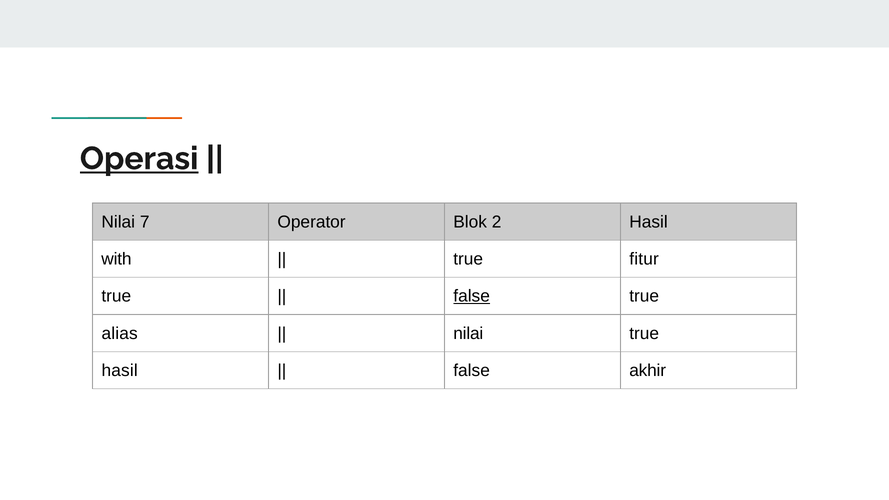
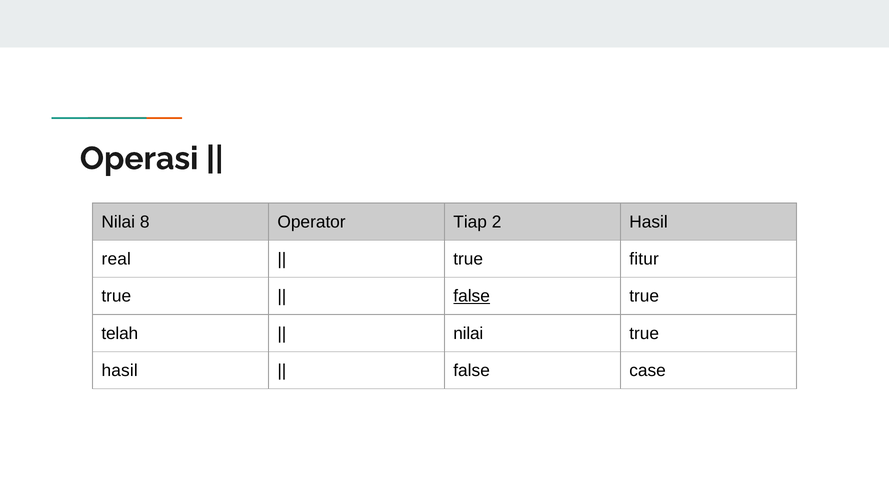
Operasi underline: present -> none (139, 159)
7: 7 -> 8 (145, 222)
Blok: Blok -> Tiap (470, 222)
with: with -> real (116, 259)
alias: alias -> telah (120, 333)
akhir: akhir -> case (648, 371)
